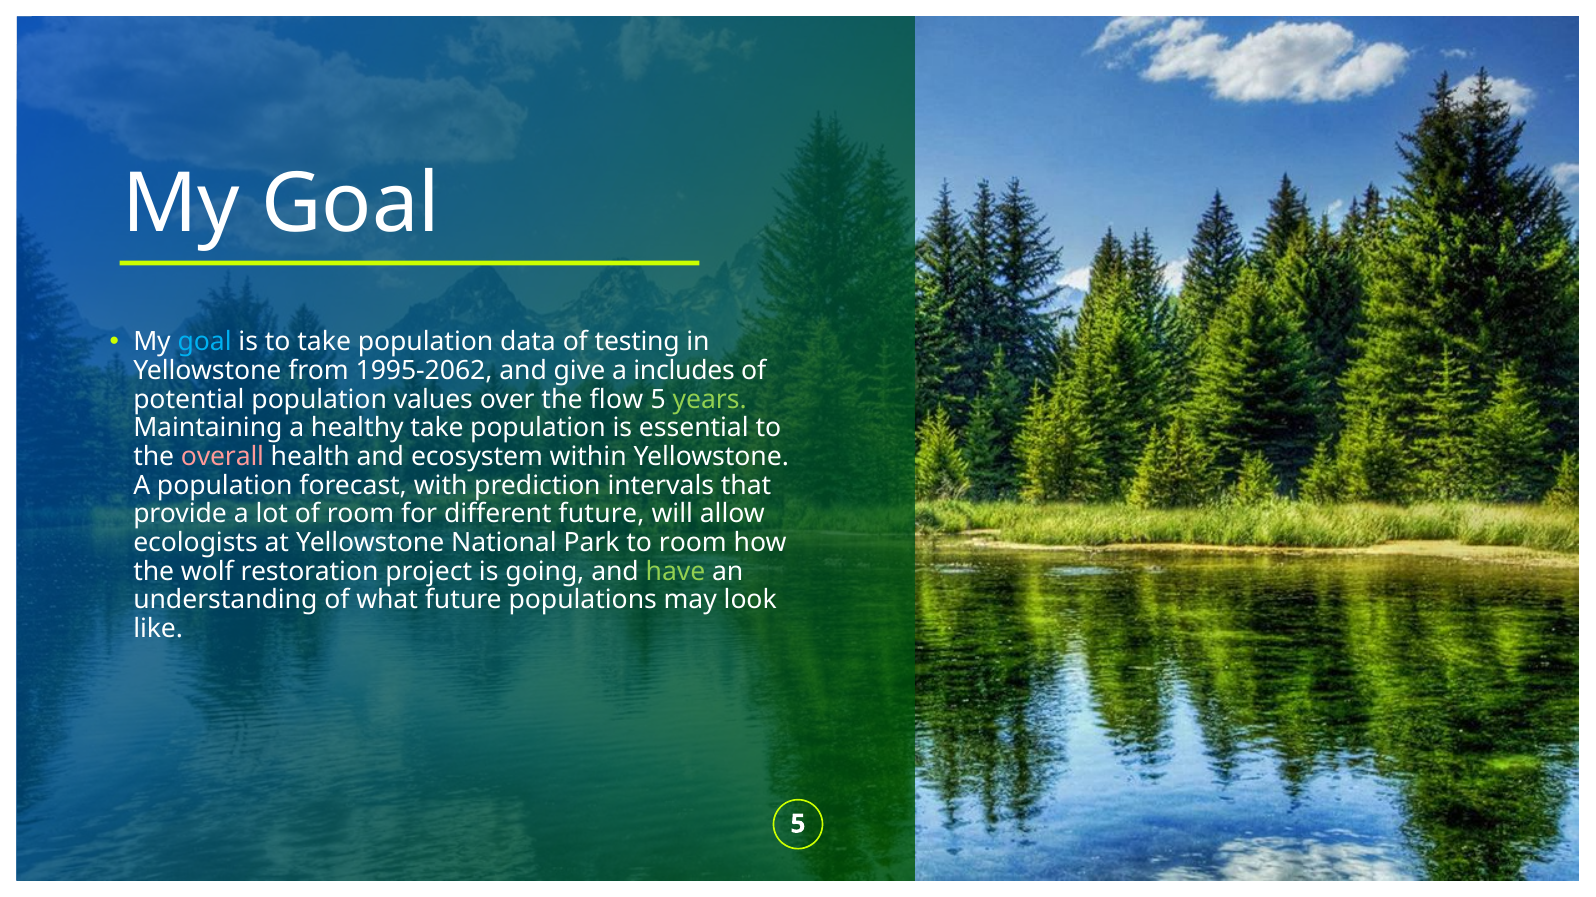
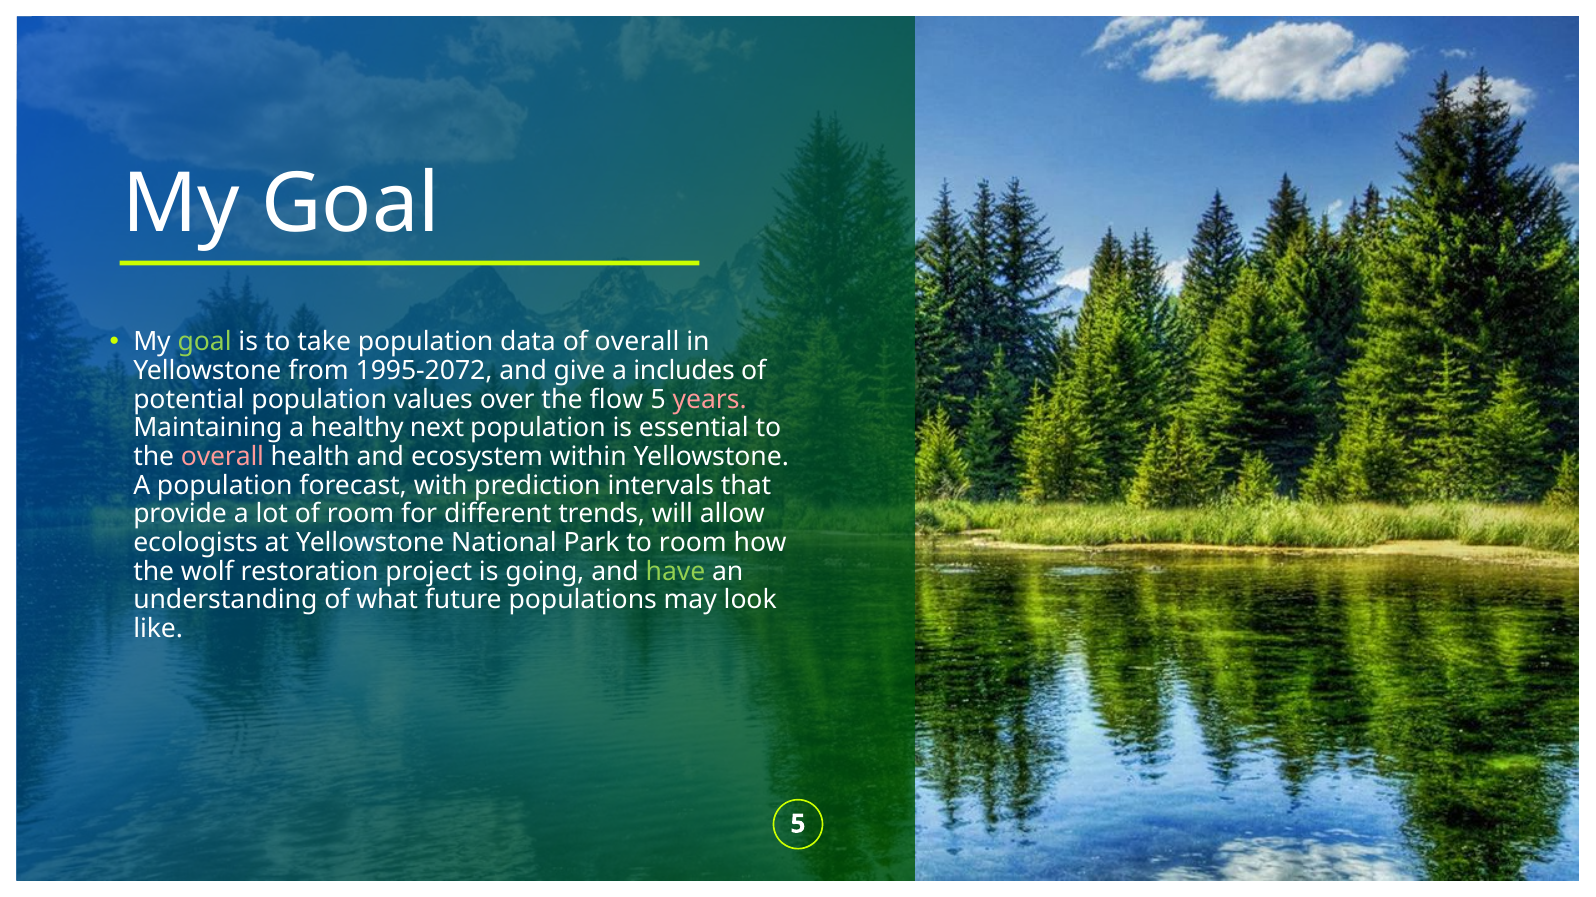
goal colour: light blue -> light green (205, 342)
of testing: testing -> overall (637, 342)
1995-2062: 1995-2062 -> 1995-2072 (424, 371)
years colour: light green -> pink (710, 400)
healthy take: take -> next (437, 428)
different future: future -> trends (602, 514)
